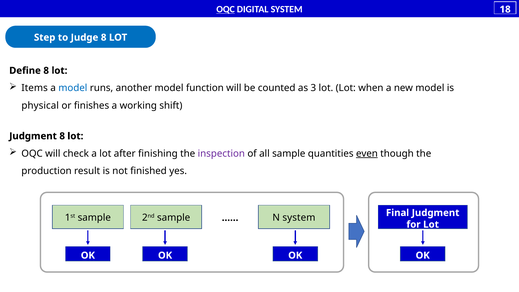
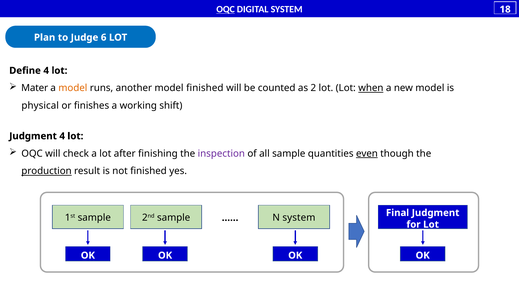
Step: Step -> Plan (45, 37)
Judge 8: 8 -> 6 (104, 37)
Define 8: 8 -> 4 (46, 71)
Items: Items -> Mater (35, 88)
model colour: blue -> orange (73, 88)
model function: function -> finished (205, 88)
3: 3 -> 2 (313, 88)
when underline: none -> present (371, 88)
Judgment 8: 8 -> 4 (62, 136)
production underline: none -> present (47, 171)
